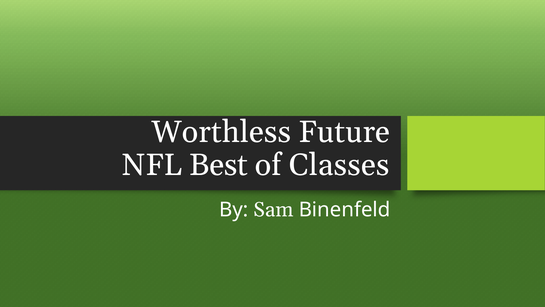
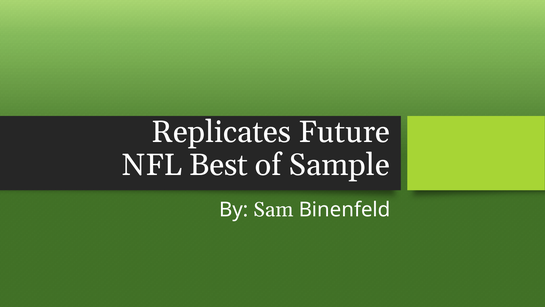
Worthless: Worthless -> Replicates (221, 132)
Classes: Classes -> Sample (339, 165)
